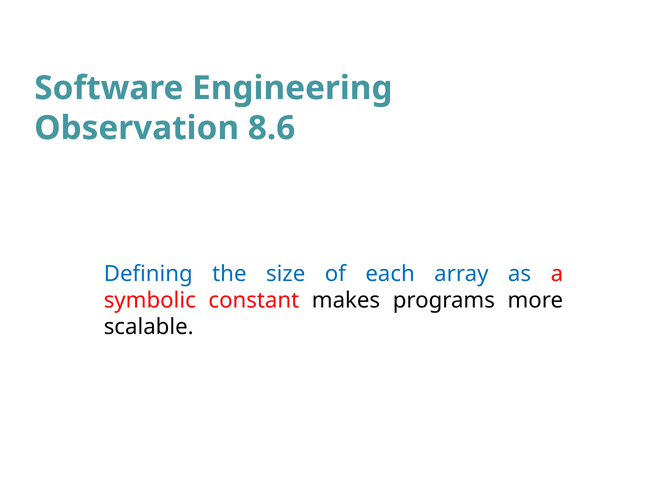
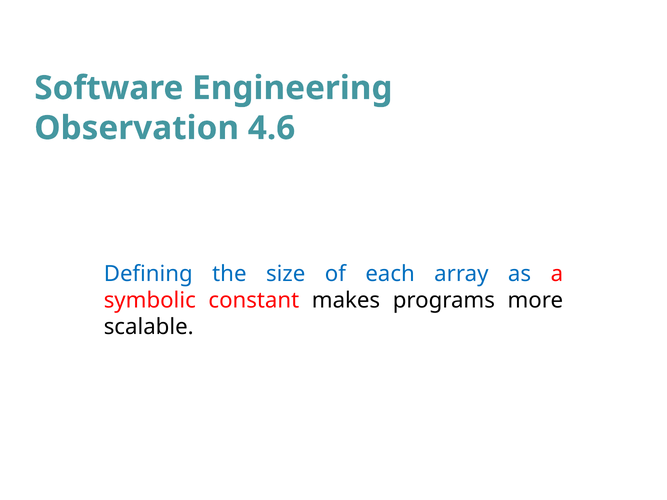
8.6: 8.6 -> 4.6 (272, 128)
